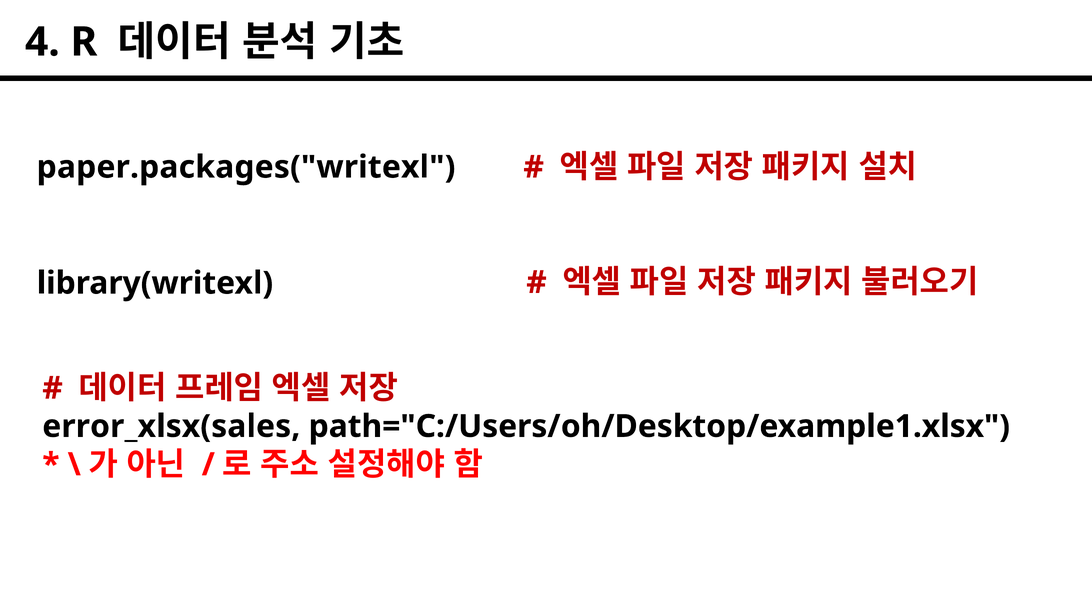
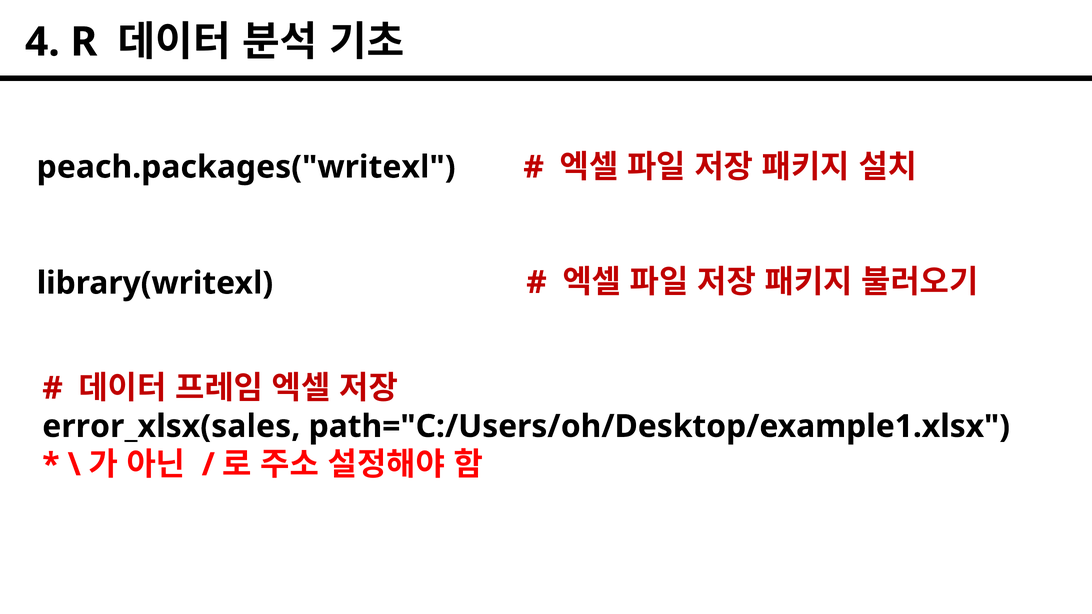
paper.packages("writexl: paper.packages("writexl -> peach.packages("writexl (246, 167)
